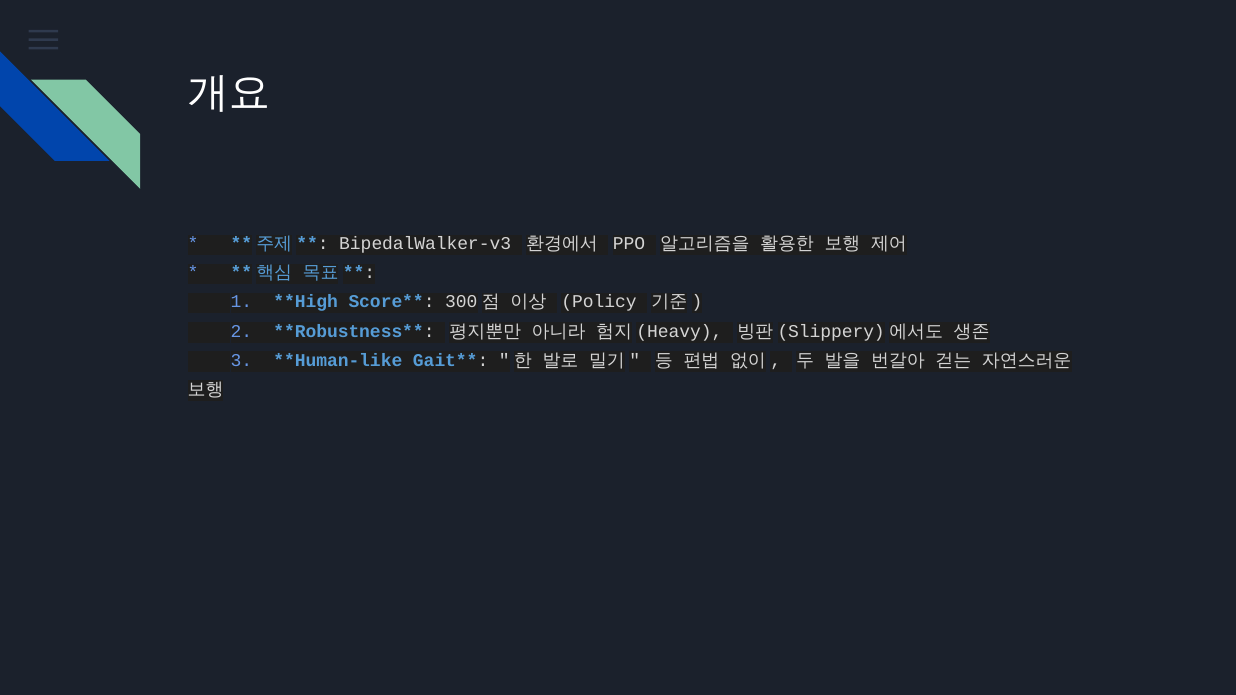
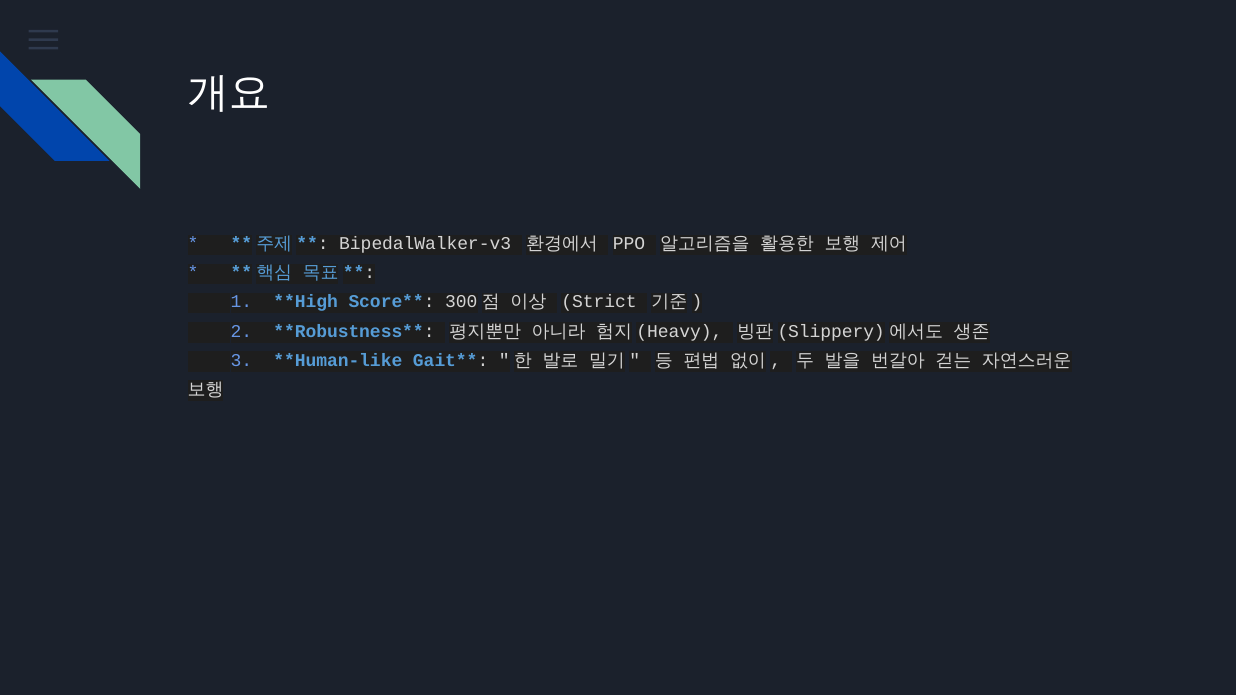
Policy: Policy -> Strict (599, 302)
